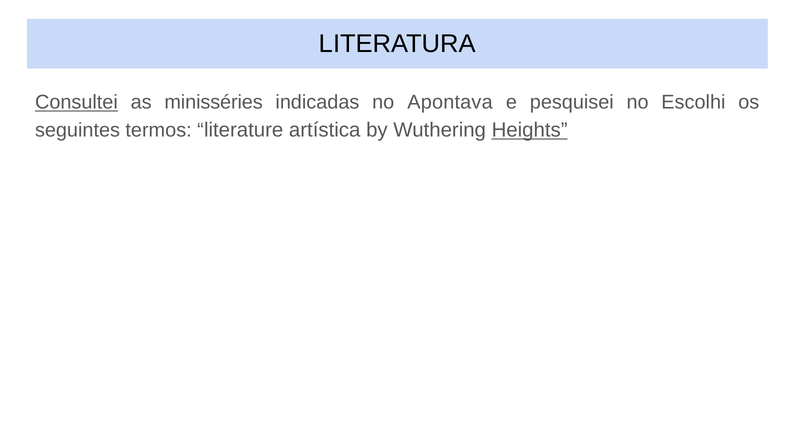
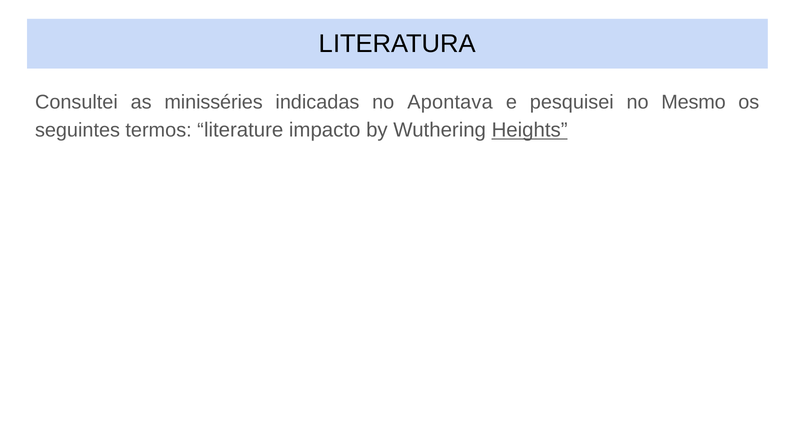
Consultei underline: present -> none (76, 102)
Escolhi: Escolhi -> Mesmo (694, 102)
artística: artística -> impacto (325, 130)
